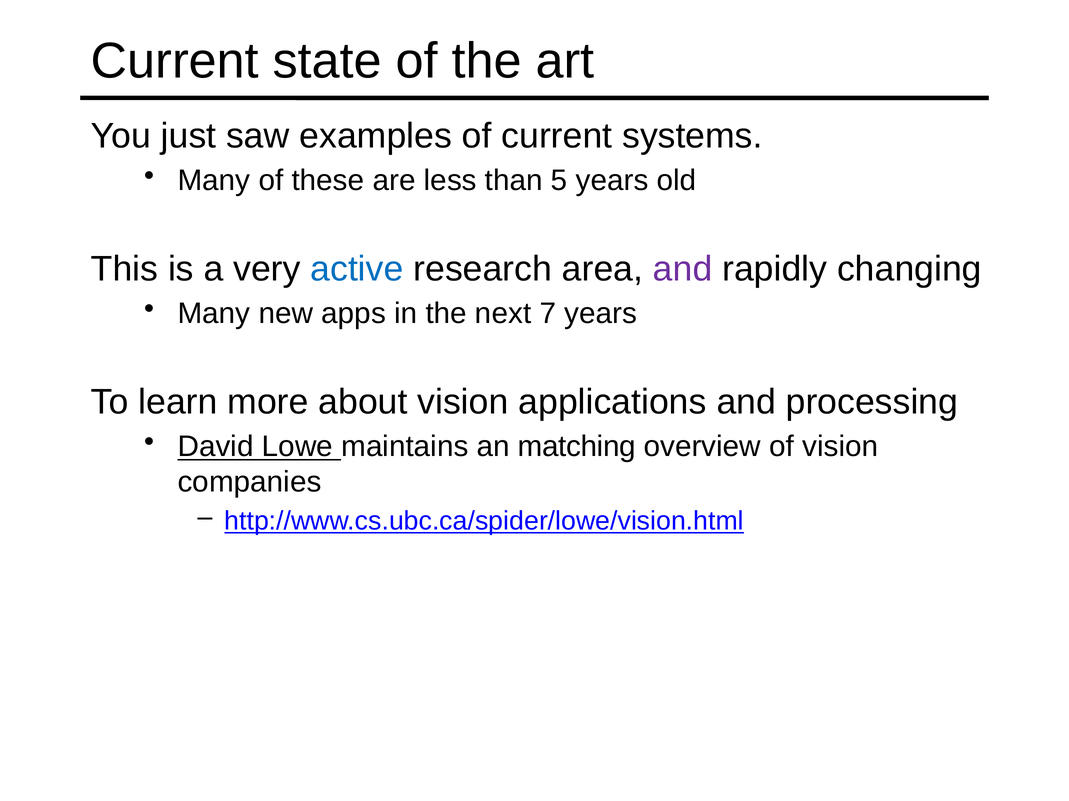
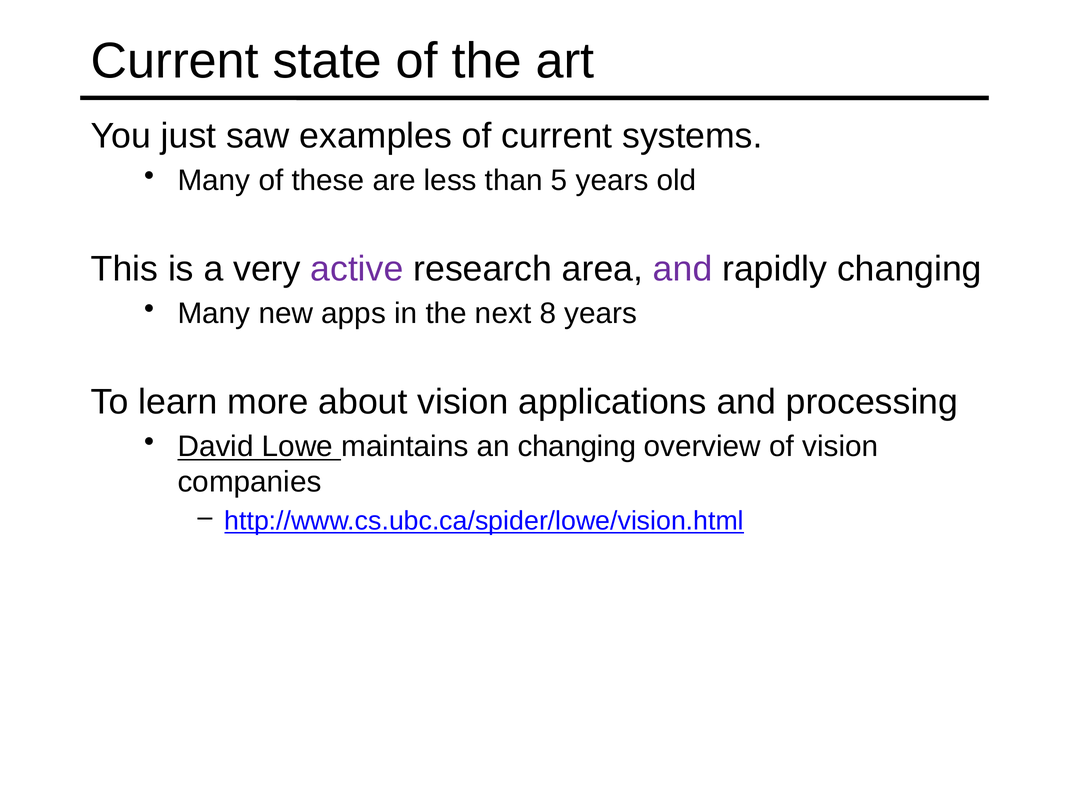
active colour: blue -> purple (357, 269)
7: 7 -> 8 (548, 314)
an matching: matching -> changing (577, 447)
